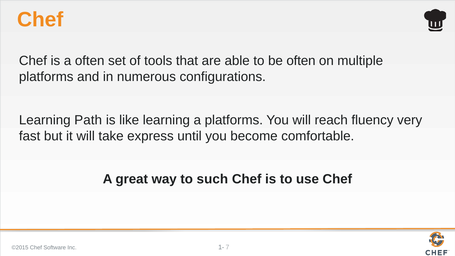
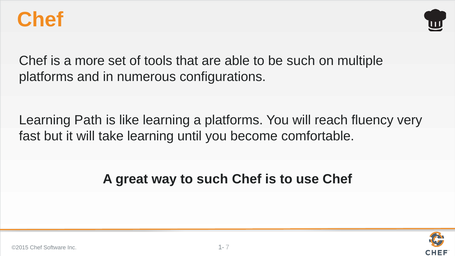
a often: often -> more (90, 61)
be often: often -> such (301, 61)
take express: express -> learning (150, 136)
